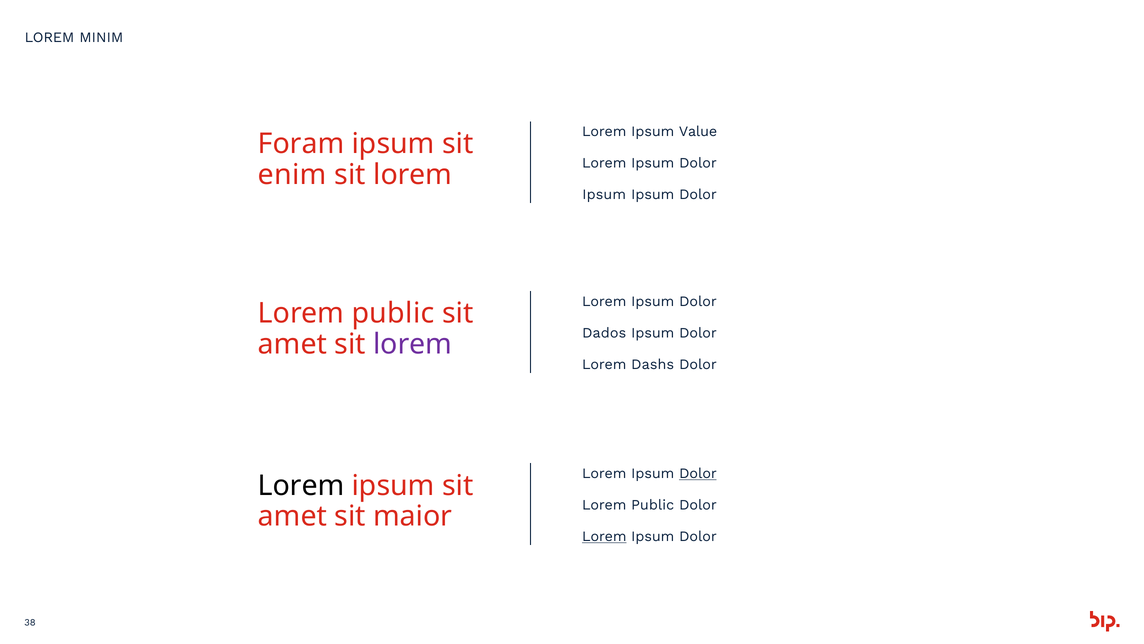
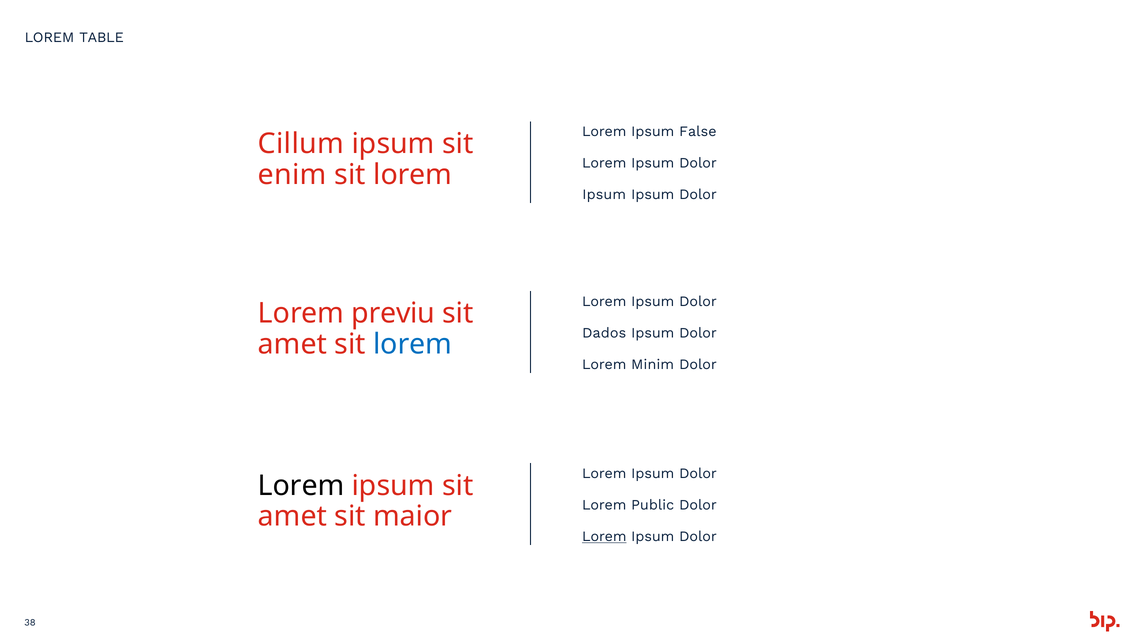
MINIM: MINIM -> TABLE (102, 37)
Value: Value -> False (698, 132)
Foram: Foram -> Cillum (301, 144)
public: public -> previu (393, 313)
lorem colour: purple -> blue (413, 344)
Dashs: Dashs -> Minim (653, 364)
Dolor underline: present -> none (698, 473)
